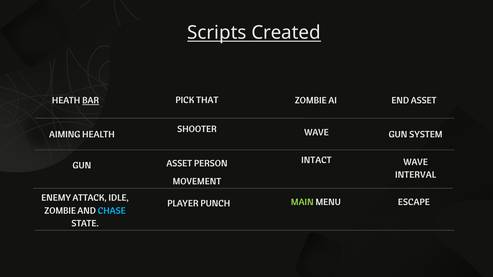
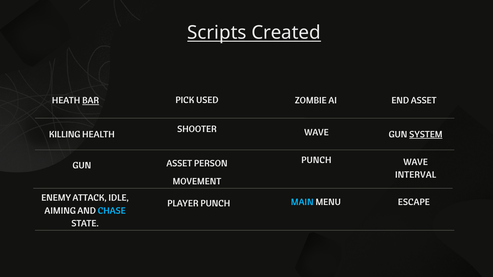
THAT: THAT -> USED (207, 100)
AIMING: AIMING -> KILLING (65, 135)
SYSTEM underline: none -> present (426, 135)
INTACT: INTACT -> PUNCH (316, 160)
MAIN colour: light green -> light blue (302, 202)
ZOMBIE: ZOMBIE -> AIMING (60, 211)
